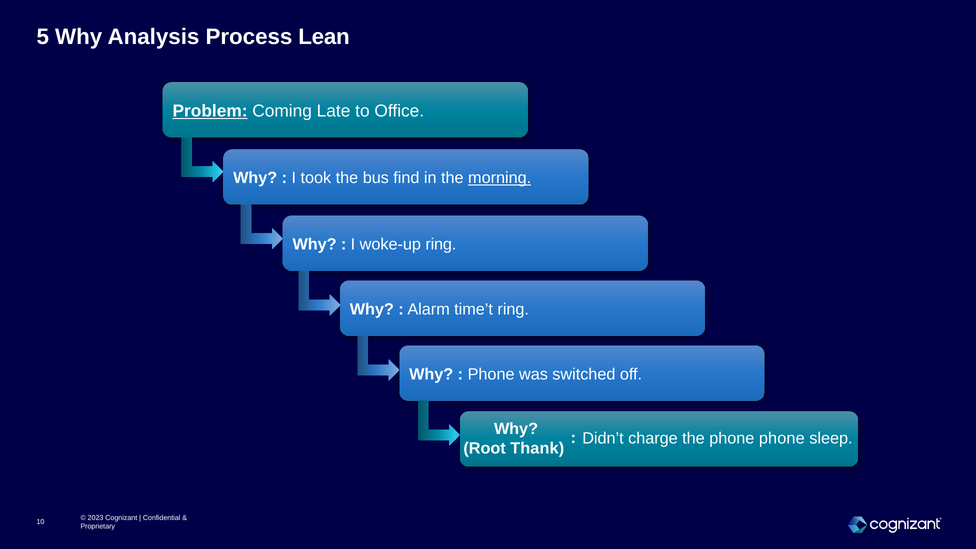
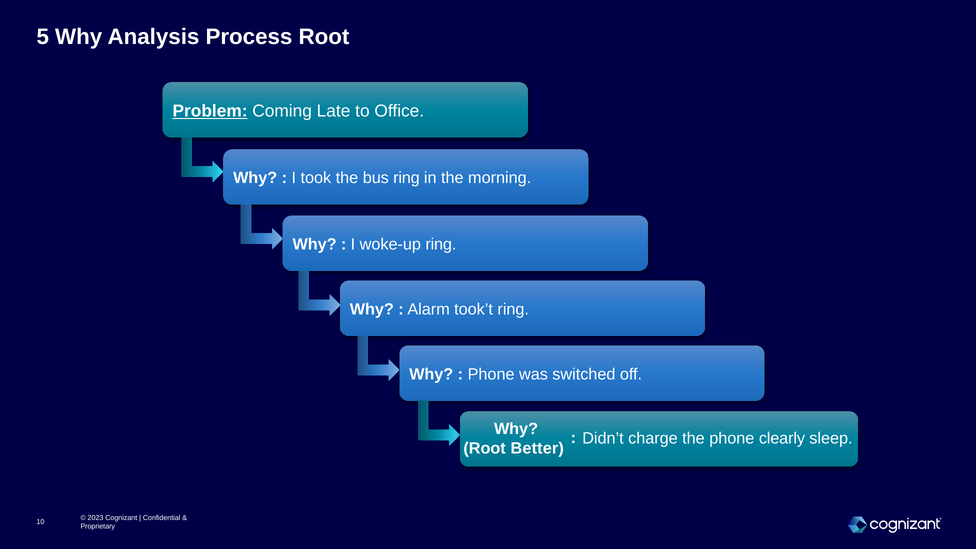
Process Lean: Lean -> Root (324, 37)
bus find: find -> ring (406, 178)
morning underline: present -> none (500, 178)
time’t: time’t -> took’t (474, 309)
phone phone: phone -> clearly (782, 439)
Thank: Thank -> Better (537, 448)
